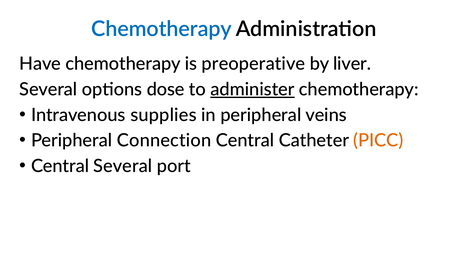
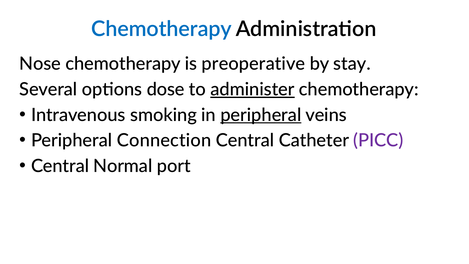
Have: Have -> Nose (40, 64)
liver: liver -> stay (352, 64)
supplies: supplies -> smoking (164, 115)
peripheral underline: none -> present (261, 115)
PICC colour: orange -> purple (378, 140)
Central Several: Several -> Normal (123, 166)
